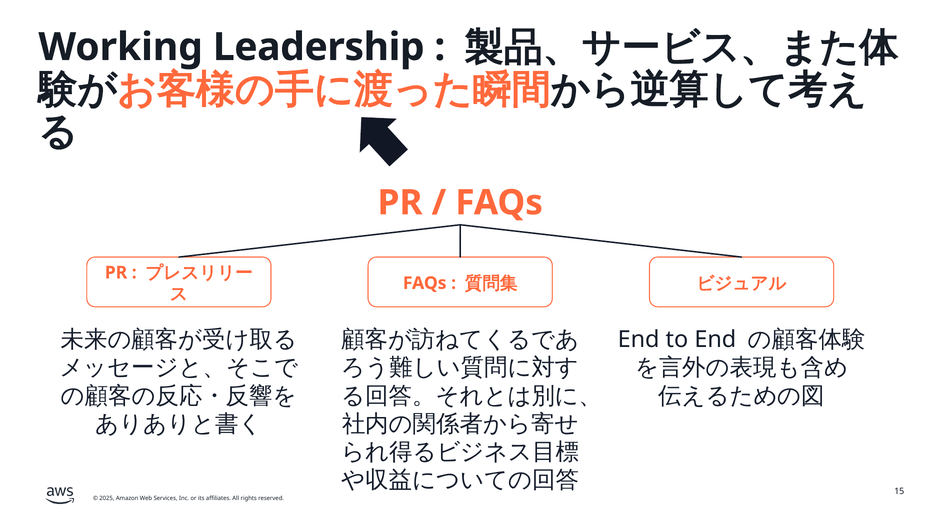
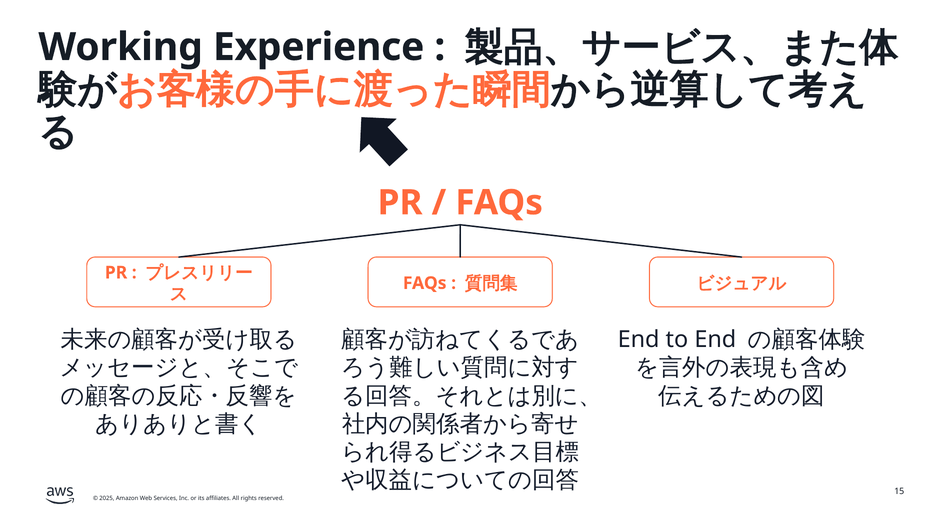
Leadership: Leadership -> Experience (319, 47)
